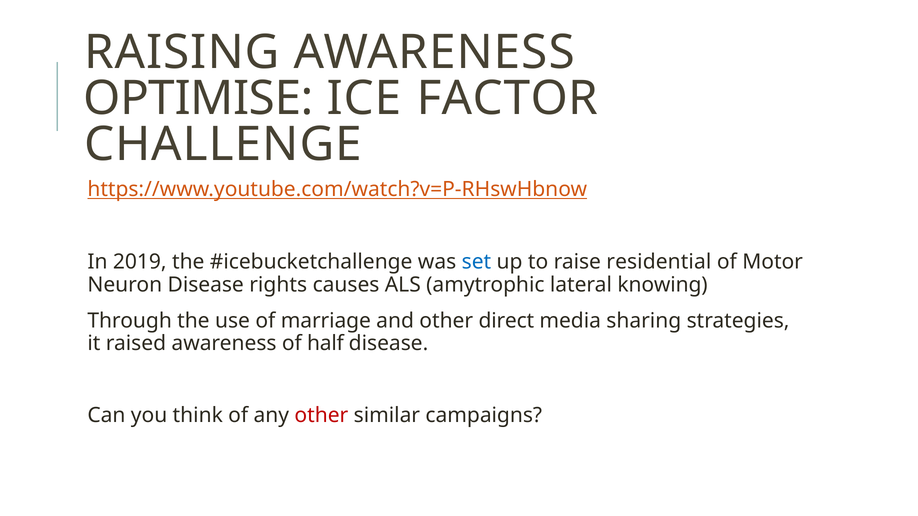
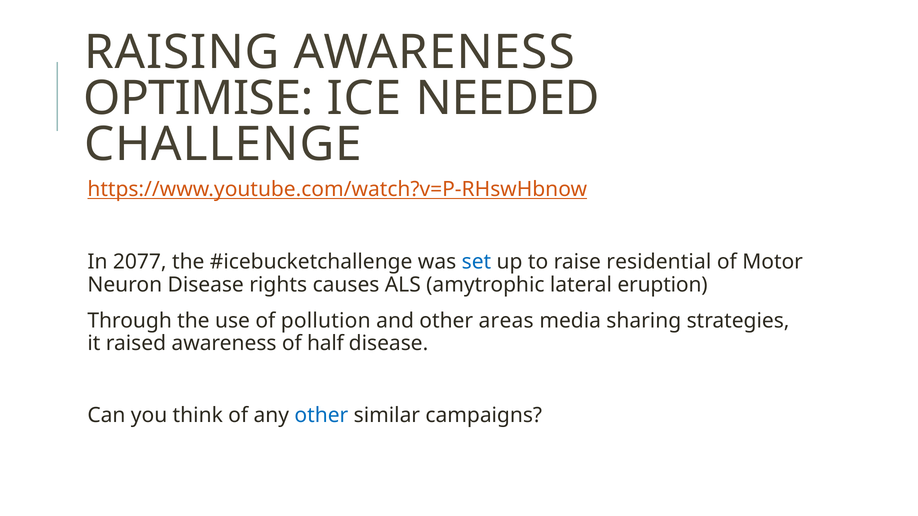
FACTOR: FACTOR -> NEEDED (508, 99)
2019: 2019 -> 2077 (140, 262)
knowing: knowing -> eruption (663, 285)
marriage: marriage -> pollution (326, 321)
direct: direct -> areas (506, 321)
other colour: red -> blue (321, 416)
